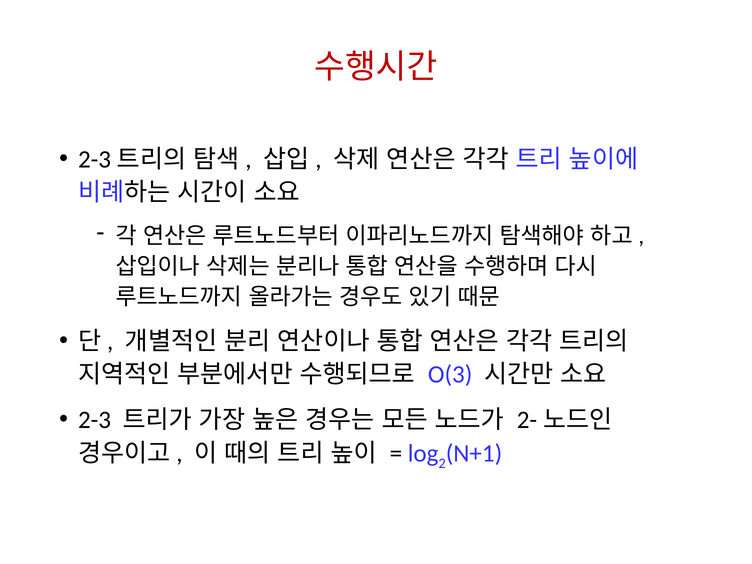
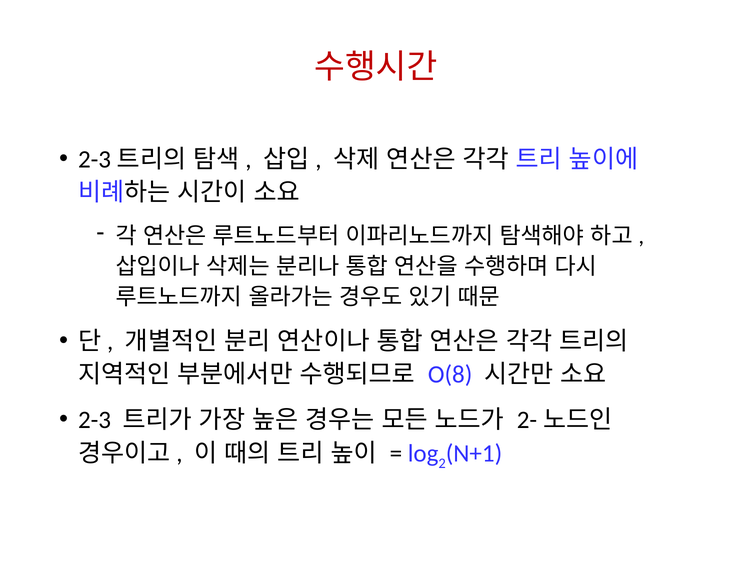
O(3: O(3 -> O(8 (450, 375)
